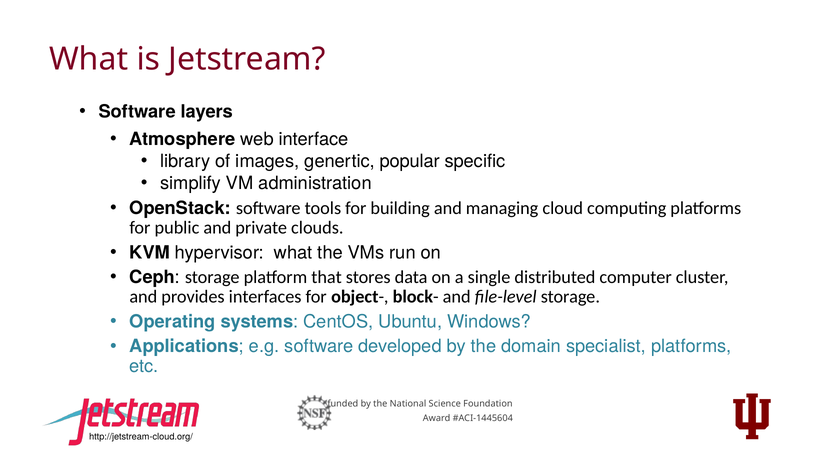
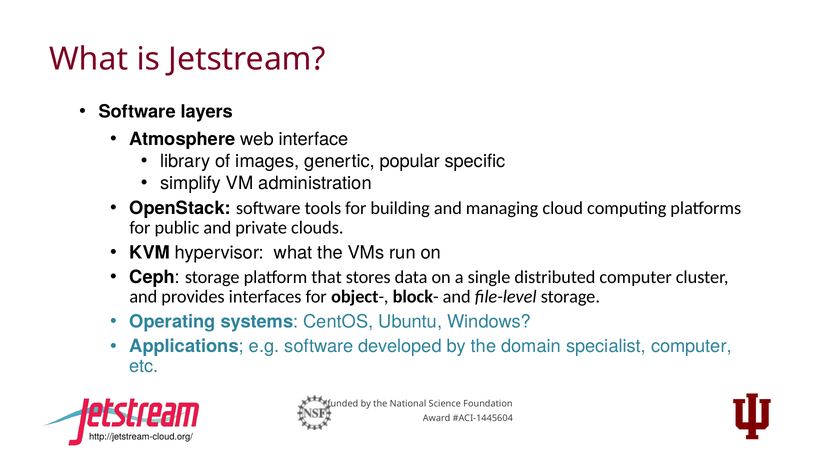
specialist platforms: platforms -> computer (691, 346)
